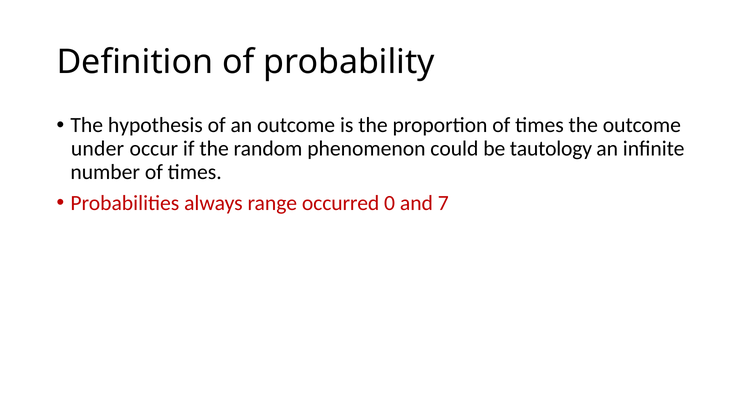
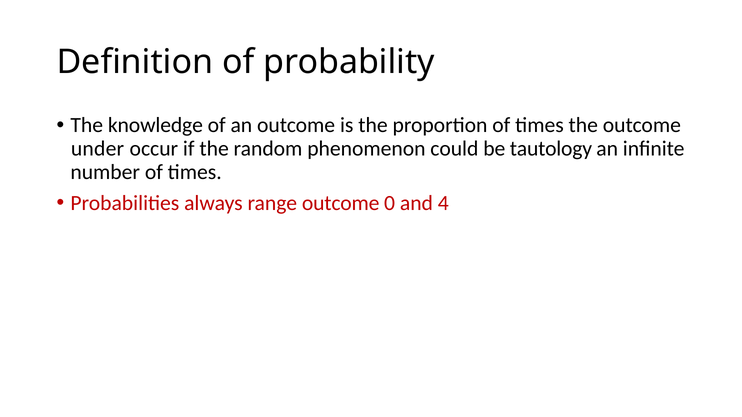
hypothesis: hypothesis -> knowledge (155, 125)
range occurred: occurred -> outcome (341, 203)
7: 7 -> 4 (443, 203)
